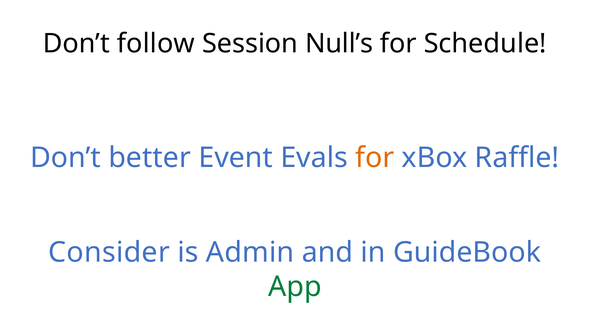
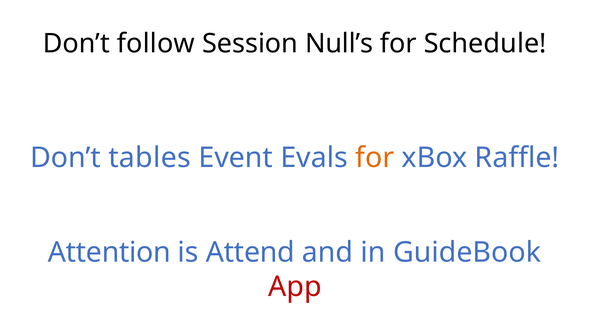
better: better -> tables (150, 158)
Consider: Consider -> Attention (109, 252)
Admin: Admin -> Attend (250, 252)
App colour: green -> red (295, 287)
